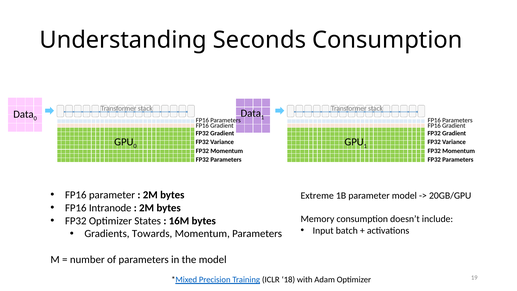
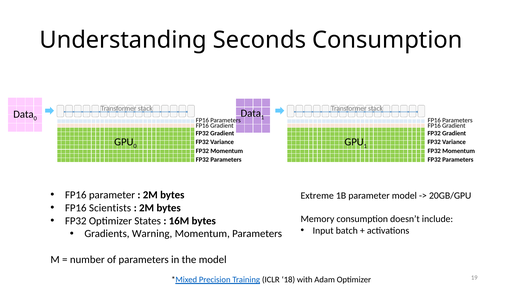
Intranode: Intranode -> Scientists (110, 208)
Towards: Towards -> Warning (152, 234)
